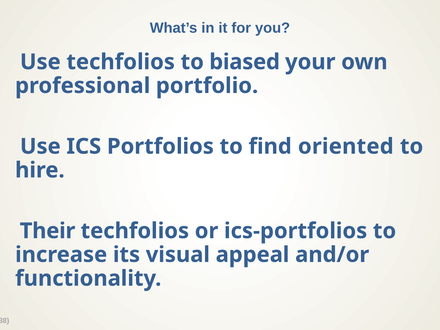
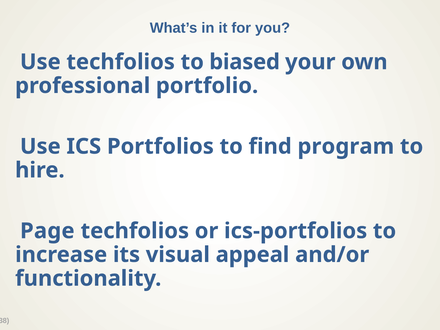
oriented: oriented -> program (346, 146)
Their: Their -> Page (47, 231)
